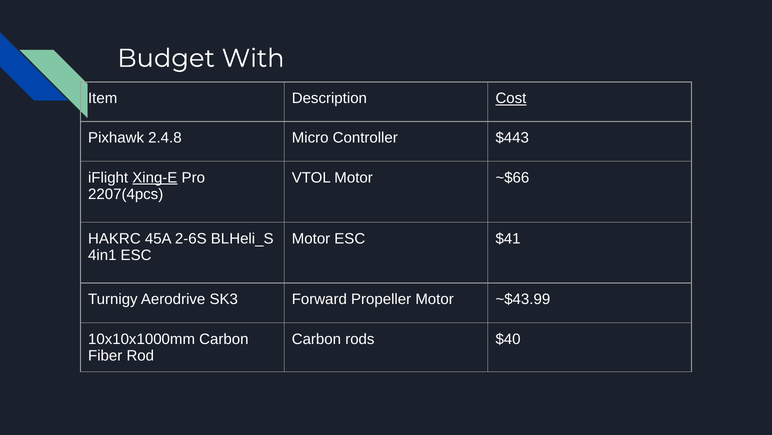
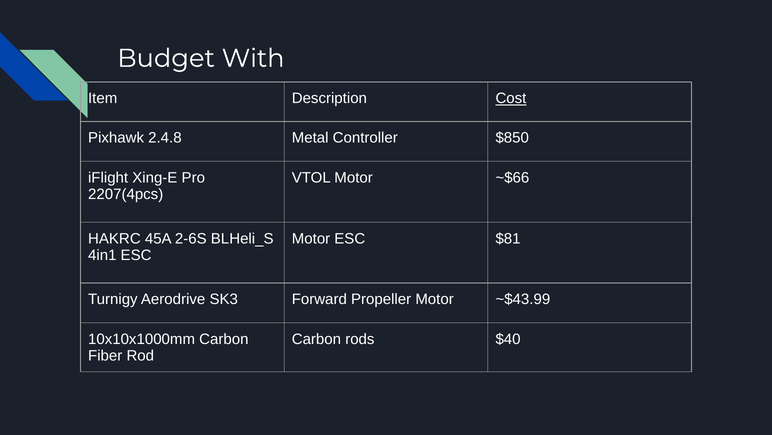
Micro: Micro -> Metal (310, 138)
$443: $443 -> $850 (512, 138)
Xing-E underline: present -> none (155, 177)
$41: $41 -> $81 (508, 238)
